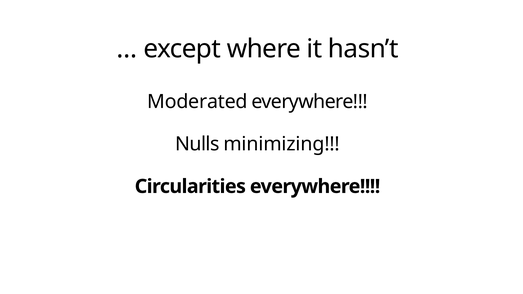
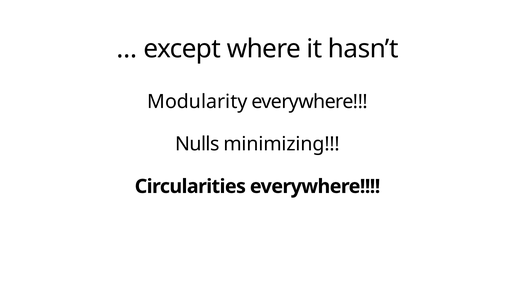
Moderated: Moderated -> Modularity (197, 102)
